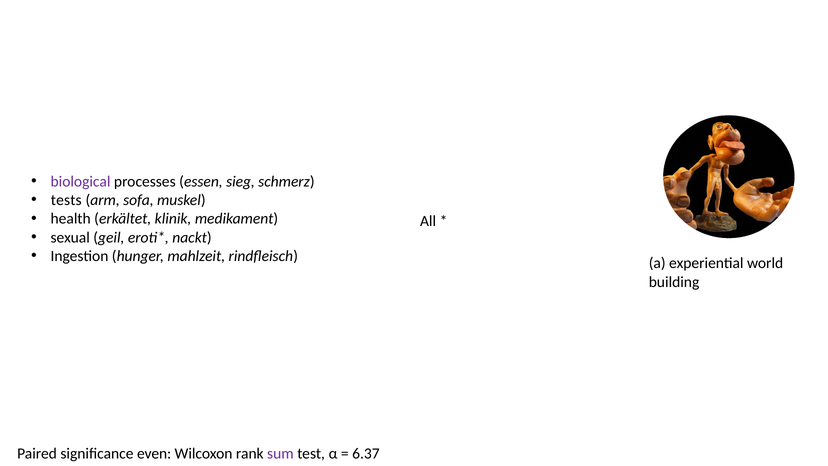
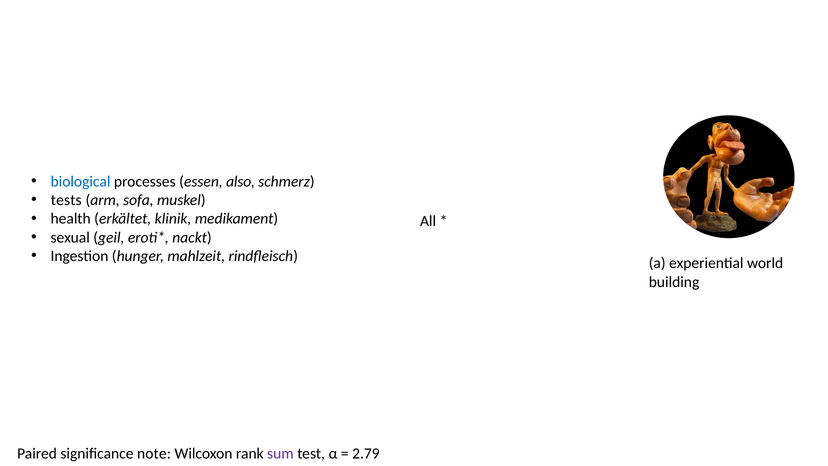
biological colour: purple -> blue (81, 181)
sieg: sieg -> also (241, 181)
even: even -> note (154, 453)
6.37: 6.37 -> 2.79 (366, 453)
